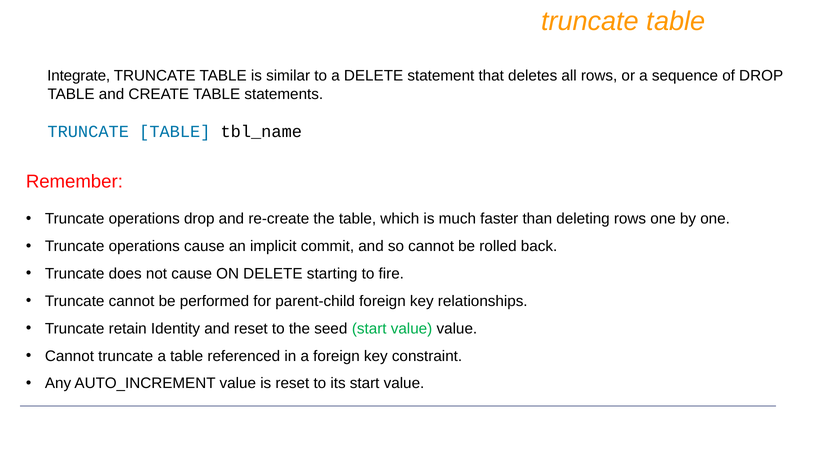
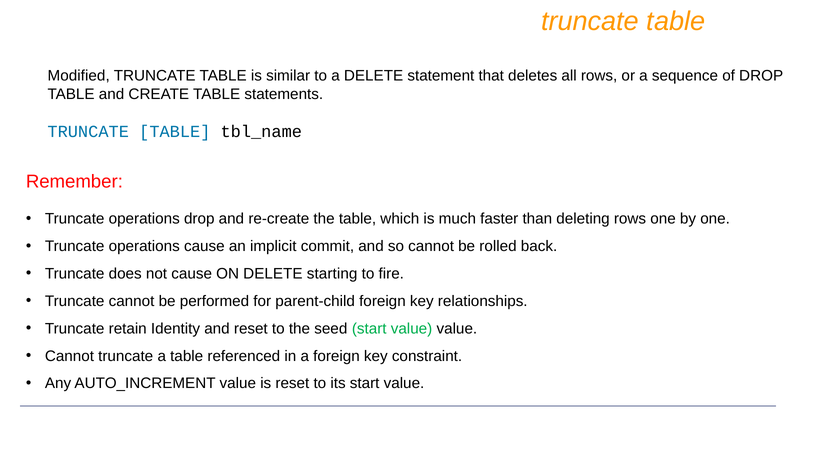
Integrate: Integrate -> Modified (79, 76)
